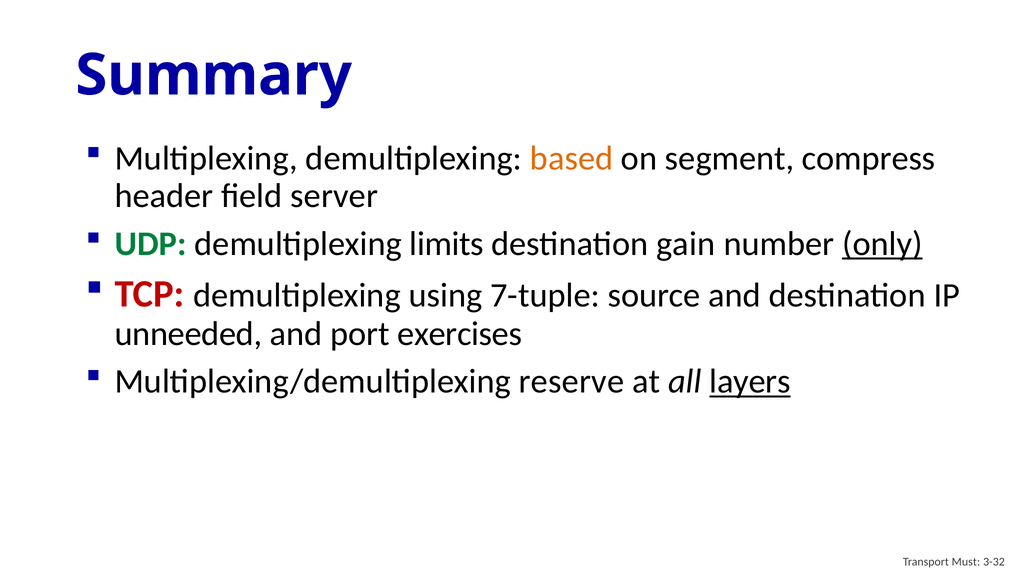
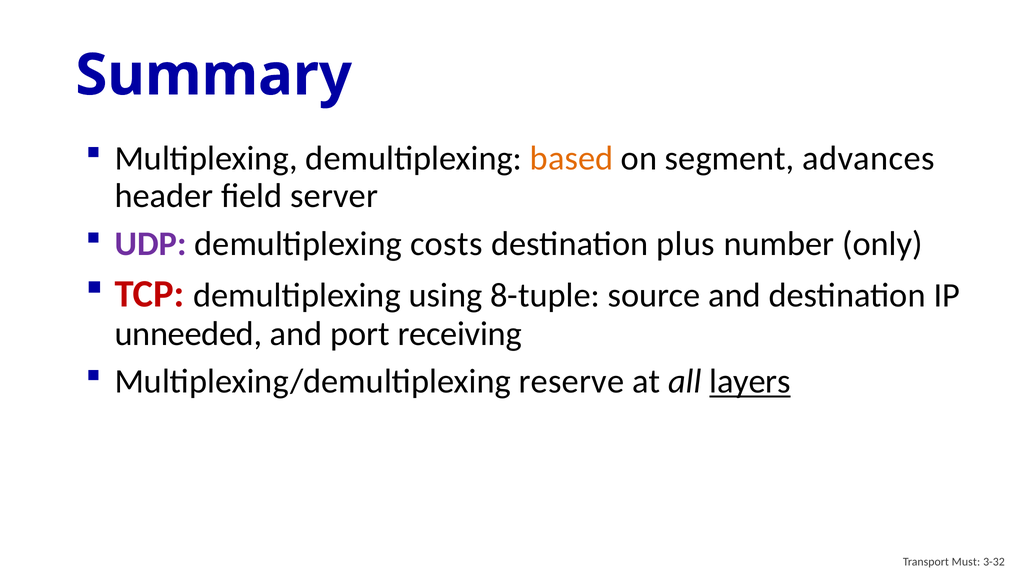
compress: compress -> advances (868, 158)
UDP colour: green -> purple (151, 244)
limits: limits -> costs (446, 244)
gain: gain -> plus (686, 244)
only underline: present -> none (882, 244)
7-tuple: 7-tuple -> 8-tuple (545, 295)
exercises: exercises -> receiving (460, 333)
